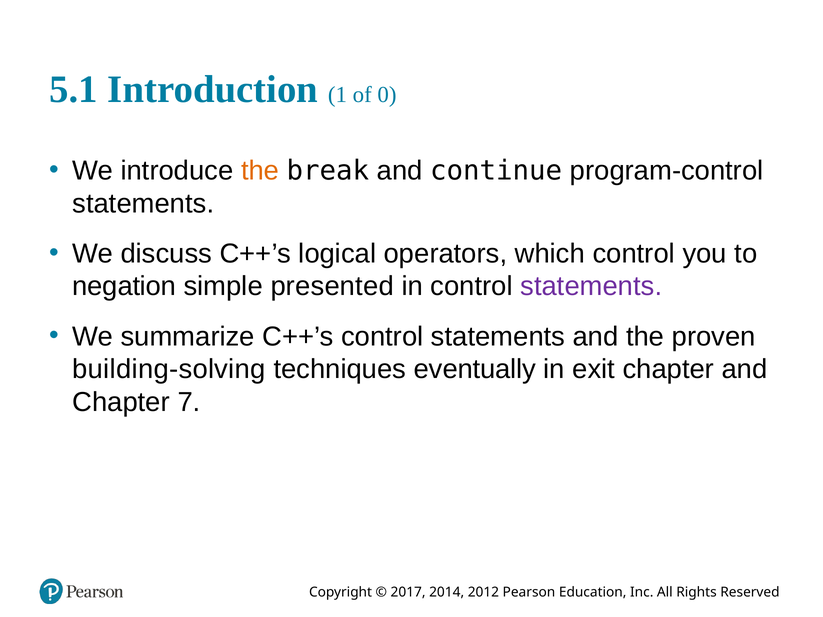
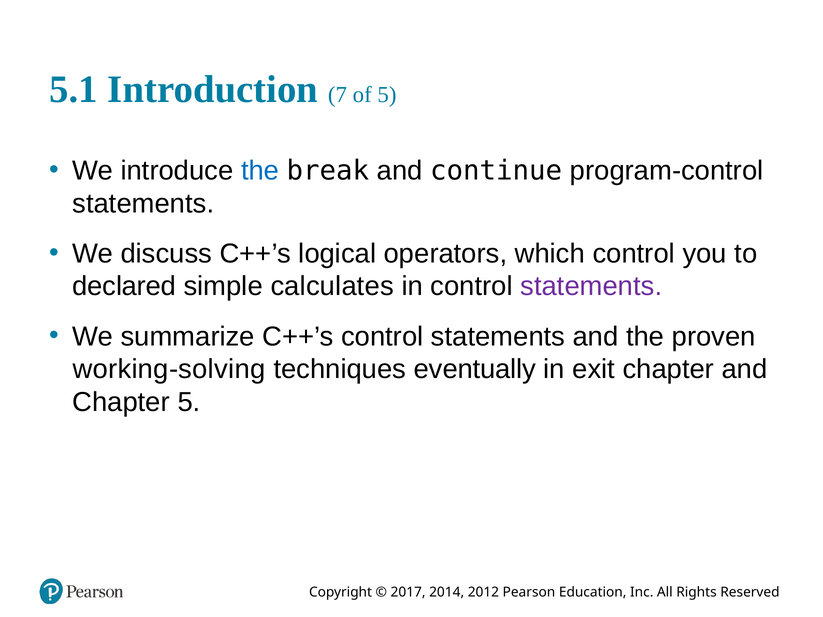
1: 1 -> 7 (337, 95)
of 0: 0 -> 5 (387, 95)
the colour: orange -> blue (260, 171)
negation: negation -> declared (124, 287)
presented: presented -> calculates (332, 287)
building-solving: building-solving -> working-solving (169, 370)
Chapter 7: 7 -> 5 (189, 402)
